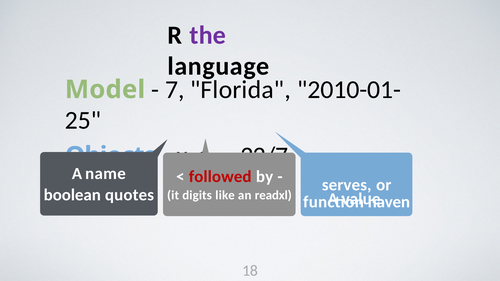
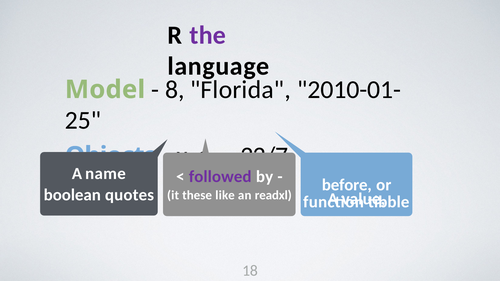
7: 7 -> 8 (175, 90)
followed colour: red -> purple (220, 177)
serves: serves -> before (347, 185)
digits: digits -> these (197, 195)
haven: haven -> tibble (389, 202)
